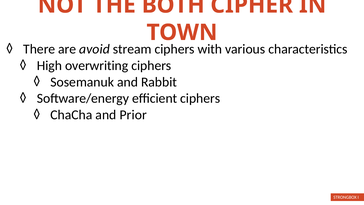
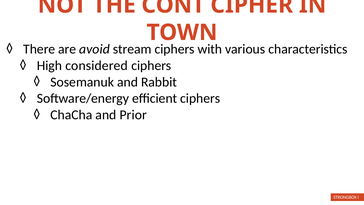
BOTH: BOTH -> CONT (173, 5)
overwriting: overwriting -> considered (97, 66)
